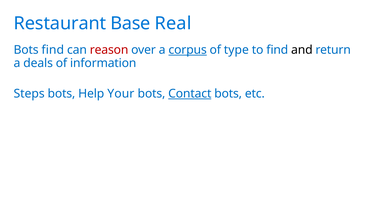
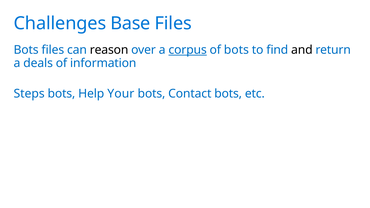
Restaurant: Restaurant -> Challenges (60, 23)
Base Real: Real -> Files (173, 23)
Bots find: find -> files (53, 50)
reason colour: red -> black (109, 50)
of type: type -> bots (236, 50)
Contact underline: present -> none (190, 94)
